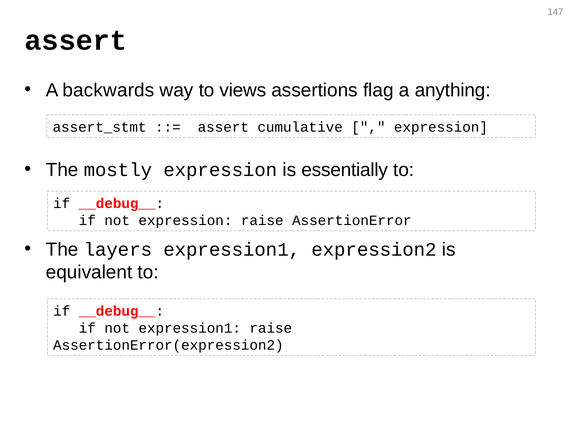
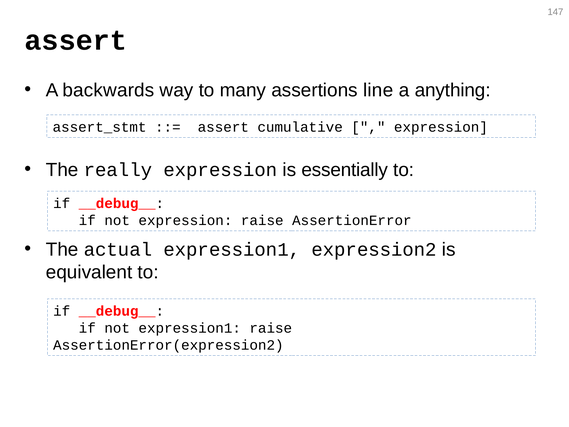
views: views -> many (243, 90)
flag: flag -> line (378, 90)
mostly: mostly -> really (118, 170)
layers: layers -> actual (118, 249)
